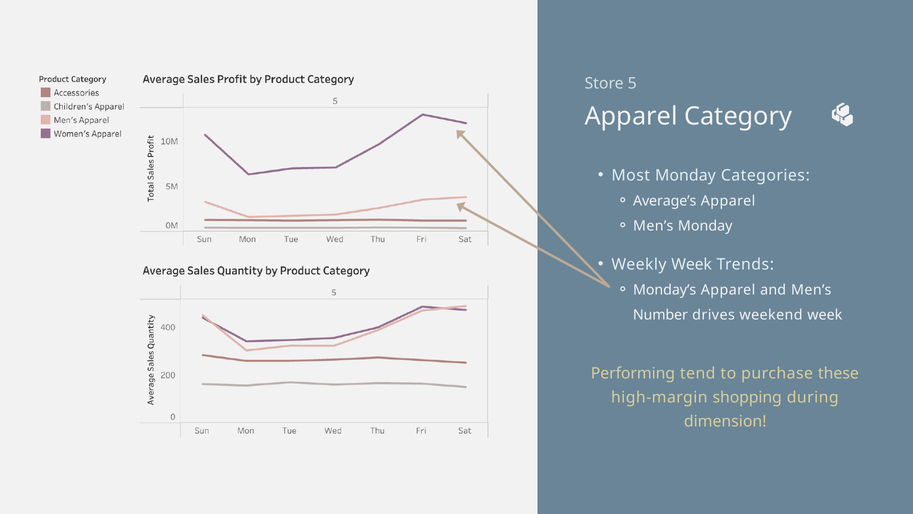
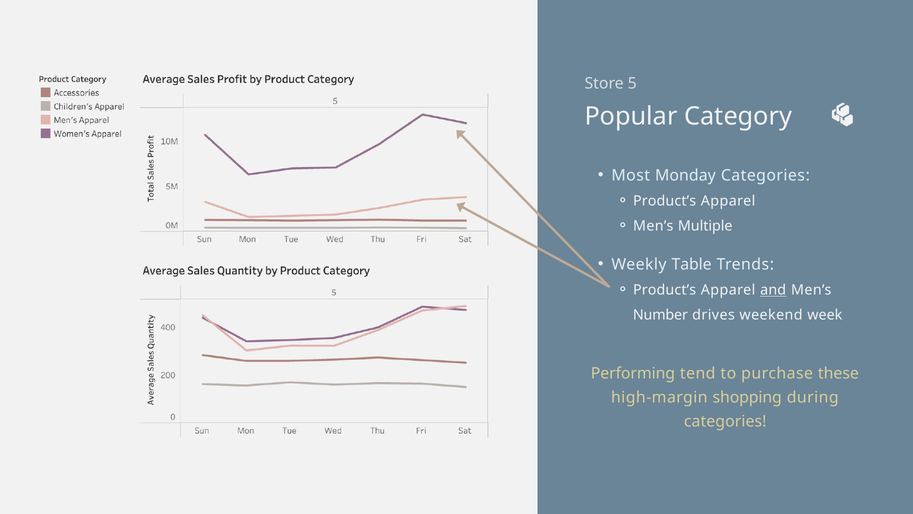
Apparel: Apparel -> Popular (631, 116)
Average’s: Average’s -> Product’s (665, 201)
Men’s Monday: Monday -> Multiple (705, 226)
Weekly Week: Week -> Table (692, 264)
Monday’s: Monday’s -> Product’s (665, 290)
and underline: none -> present (773, 290)
dimension: dimension -> categories (725, 421)
